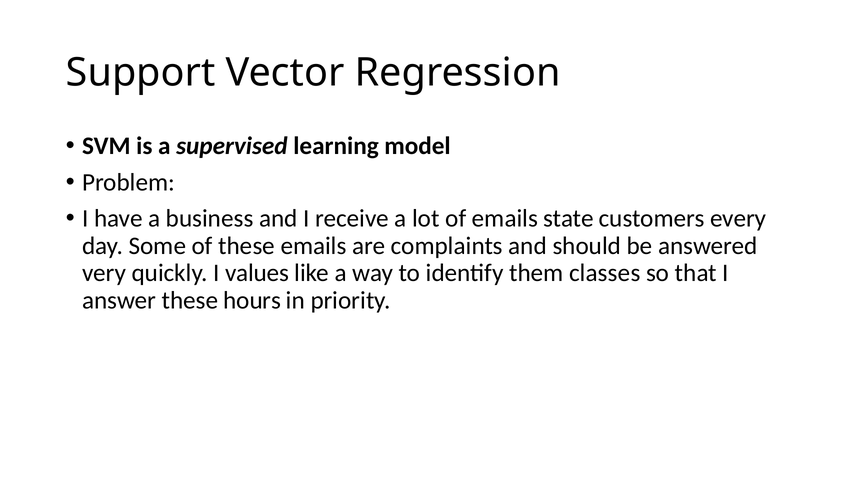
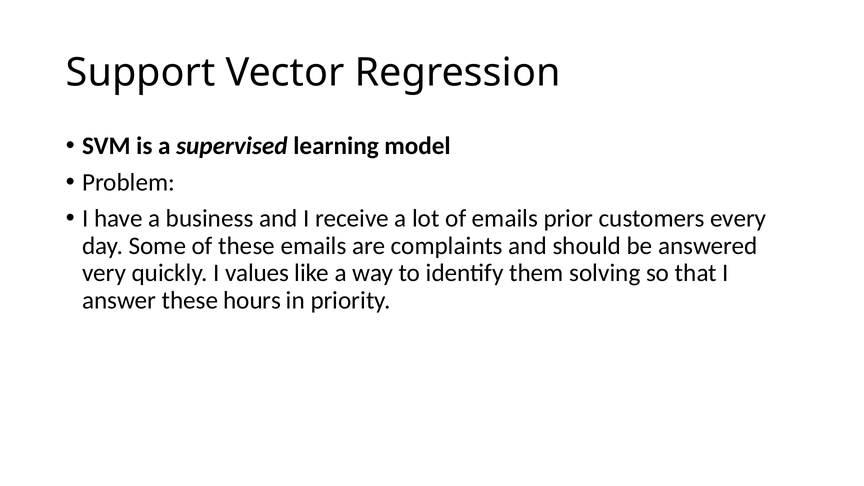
state: state -> prior (568, 219)
classes: classes -> solving (605, 273)
